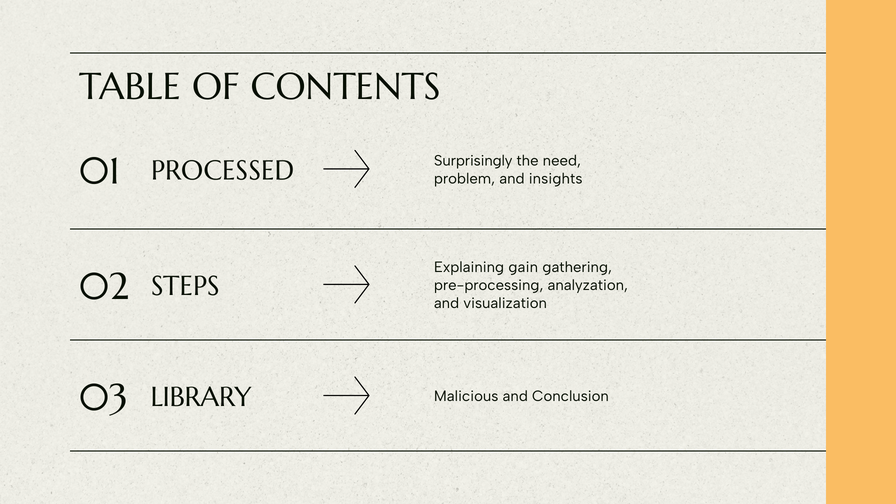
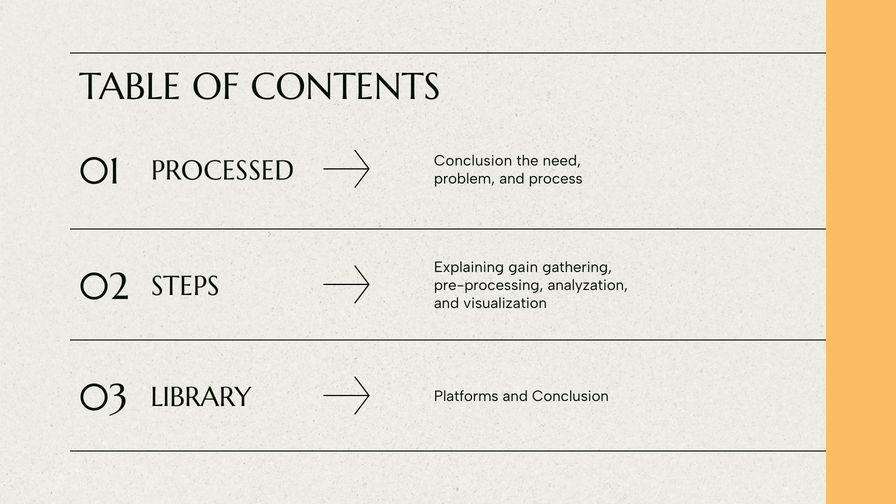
Surprisingly: Surprisingly -> Conclusion (473, 161)
insights: insights -> process (556, 179)
Malicious: Malicious -> Platforms (466, 397)
